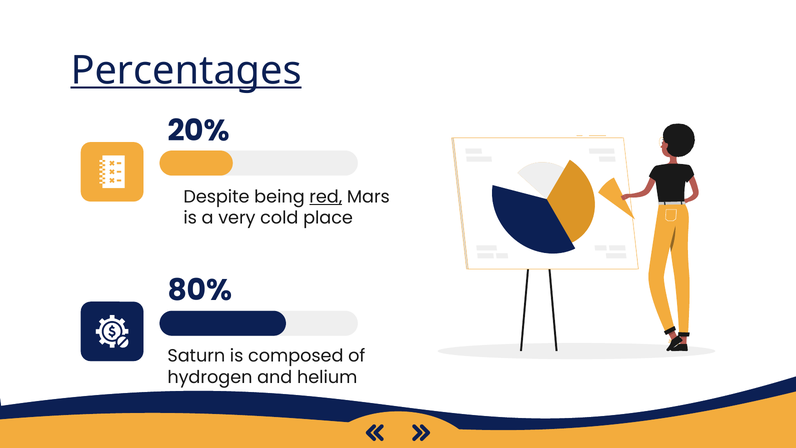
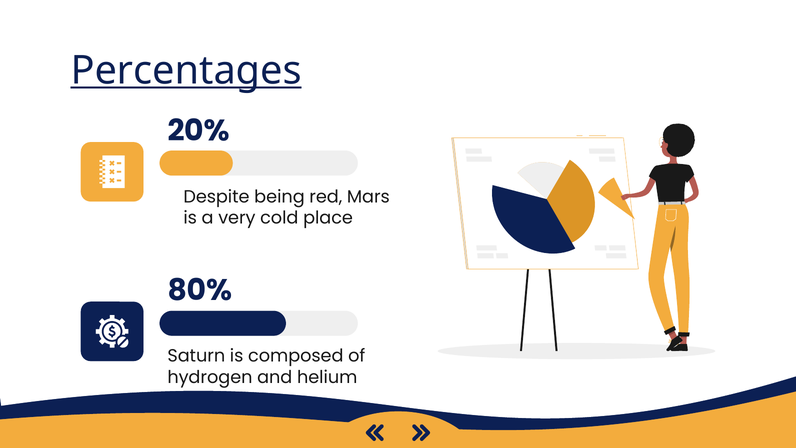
red underline: present -> none (326, 197)
